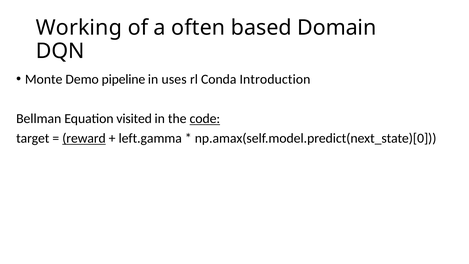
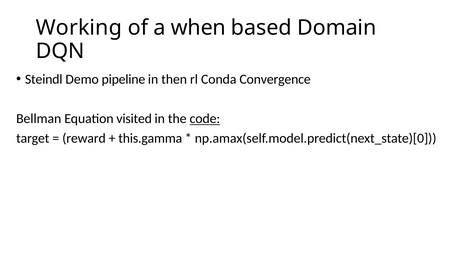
often: often -> when (198, 28)
Monte: Monte -> Steindl (44, 79)
uses: uses -> then (174, 79)
Introduction: Introduction -> Convergence (275, 79)
reward underline: present -> none (84, 138)
left.gamma: left.gamma -> this.gamma (150, 138)
